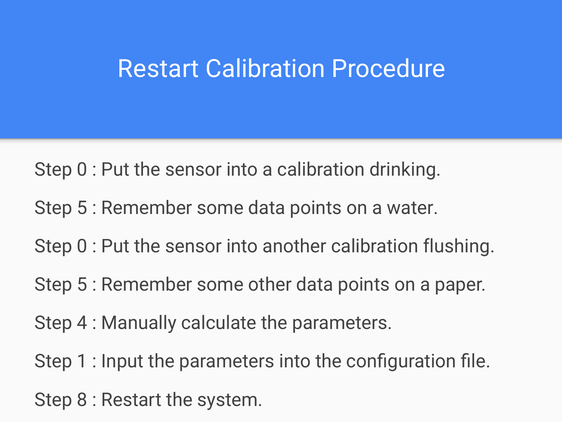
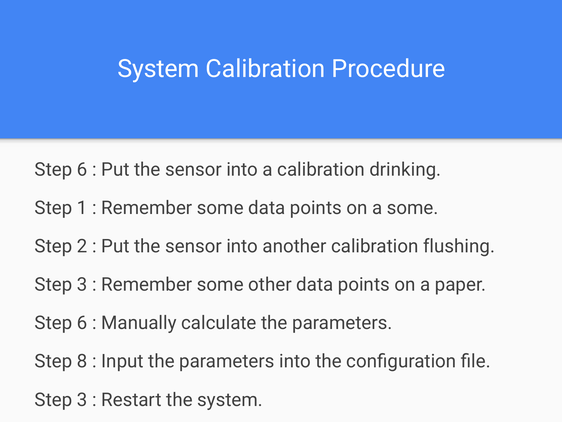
Restart: Restart -> System (158, 69)
0: 0 -> 6 (82, 169)
5: 5 -> 1 (82, 208)
a water: water -> some (413, 208)
0: 0 -> 2 (82, 246)
5: 5 -> 3 (82, 284)
4: 4 -> 6 (82, 323)
1: 1 -> 8 (82, 361)
8: 8 -> 3 (82, 399)
